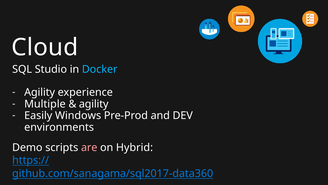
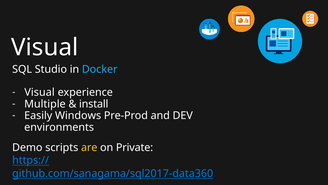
Cloud: Cloud -> Visual (45, 47)
Agility: Agility -> Visual (40, 92)
agility: agility -> install (94, 104)
are colour: pink -> yellow (89, 147)
Hybrid: Hybrid -> Private (135, 147)
